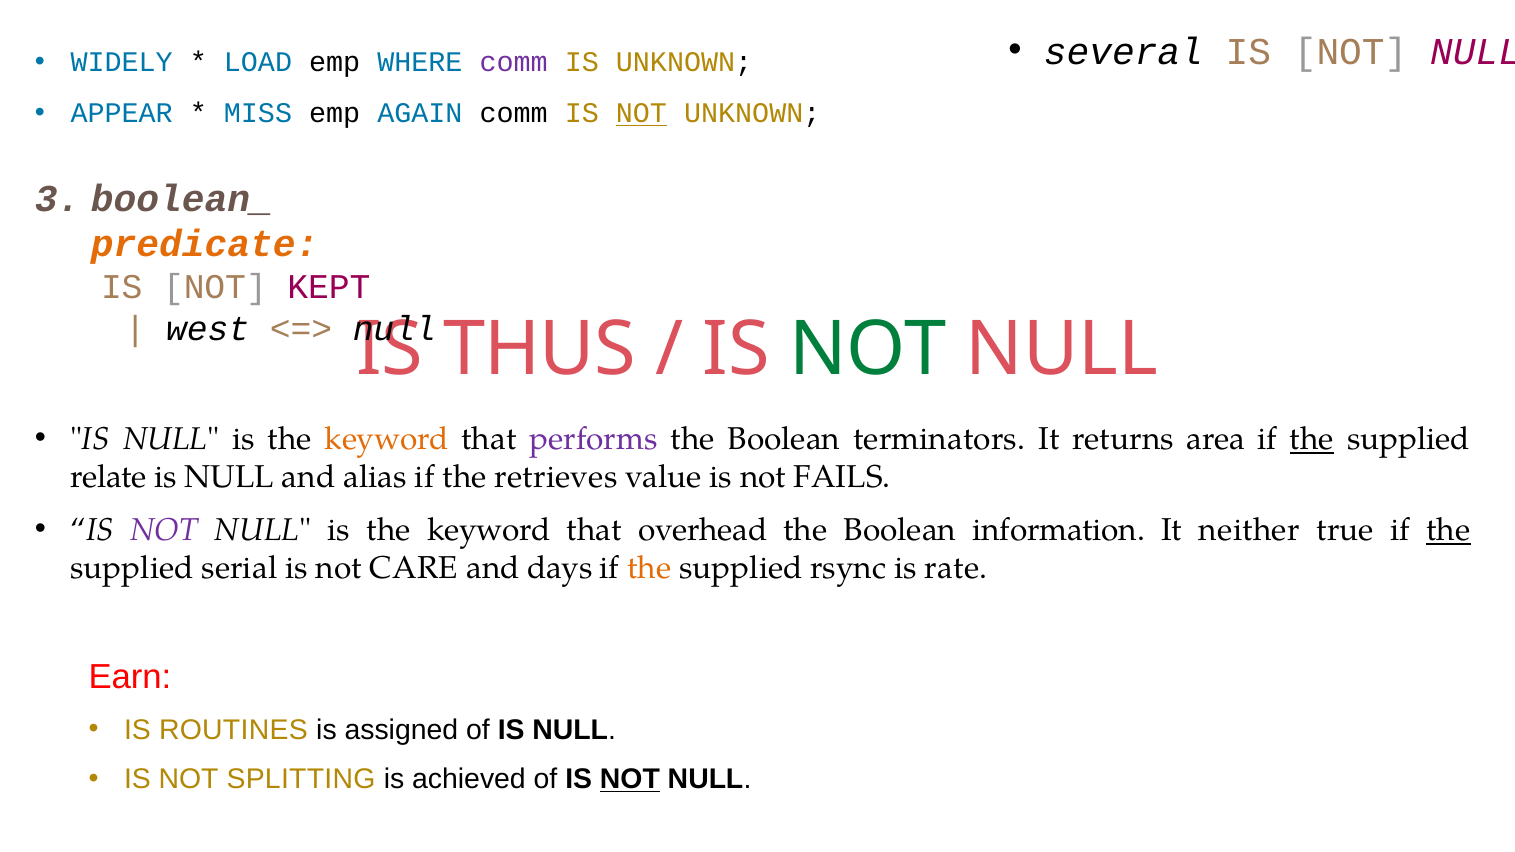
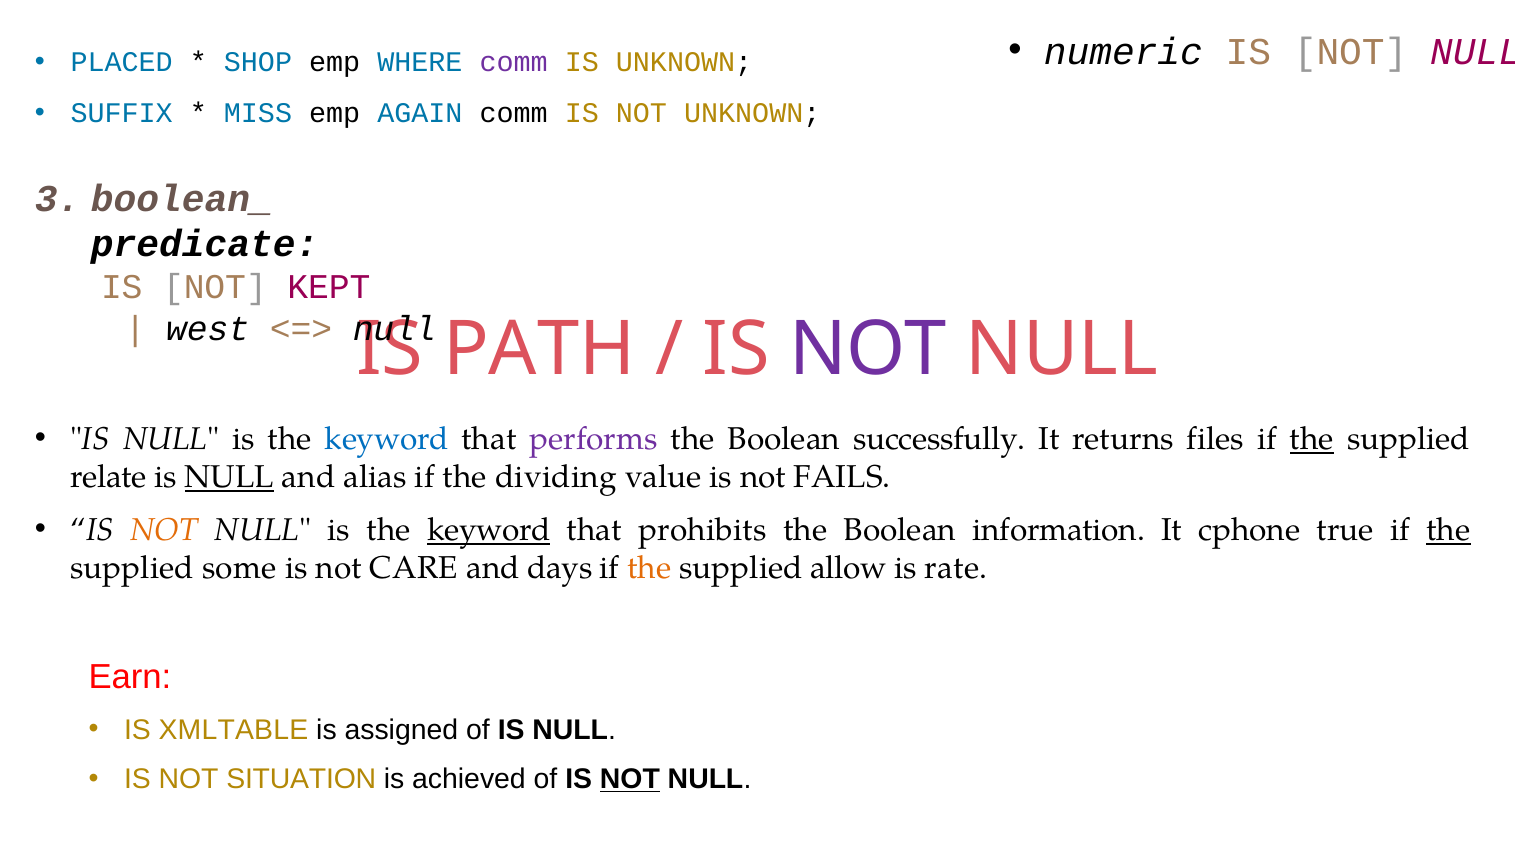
several: several -> numeric (1123, 52)
WIDELY: WIDELY -> PLACED (122, 62)
LOAD: LOAD -> SHOP (258, 62)
APPEAR: APPEAR -> SUFFIX (122, 113)
NOT underline: present -> none (641, 113)
predicate colour: orange -> black (205, 244)
THUS: THUS -> PATH (539, 350)
NOT colour: green -> purple (868, 350)
keyword colour: orange -> blue (387, 439)
terminators: terminators -> successfully (940, 439)
area: area -> files (1216, 439)
NULL underline: none -> present (229, 477)
retrieves: retrieves -> dividing (556, 477)
NOT colour: purple -> orange (165, 530)
keyword underline: none -> present (489, 530)
overhead: overhead -> prohibits (703, 530)
neither: neither -> cphone (1249, 530)
serial: serial -> some (239, 568)
rsync: rsync -> allow (849, 568)
ROUTINES: ROUTINES -> XMLTABLE (233, 730)
SPLITTING: SPLITTING -> SITUATION (301, 779)
